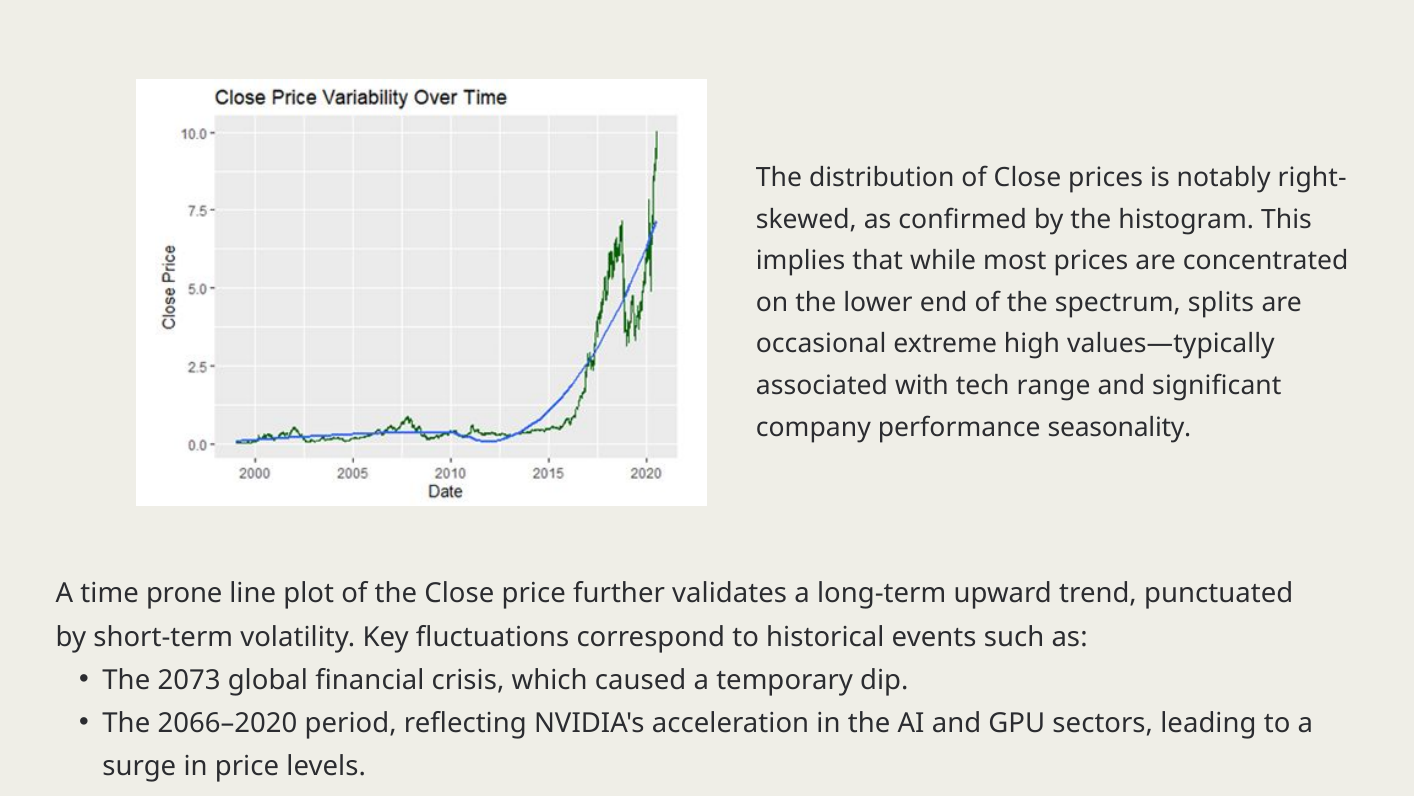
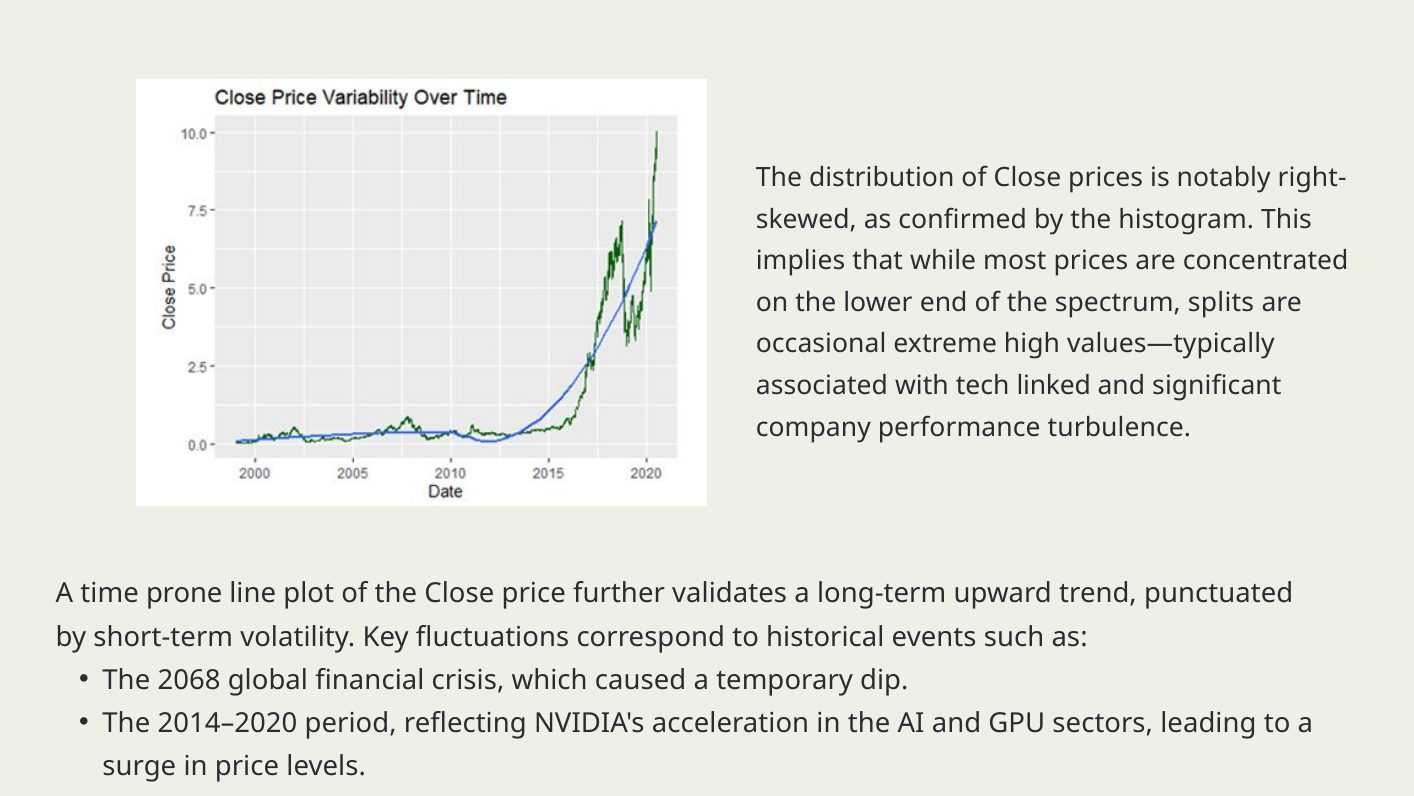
range: range -> linked (1054, 385)
seasonality: seasonality -> turbulence (1119, 427)
2073: 2073 -> 2068 (189, 680)
2066–2020: 2066–2020 -> 2014–2020 (227, 723)
